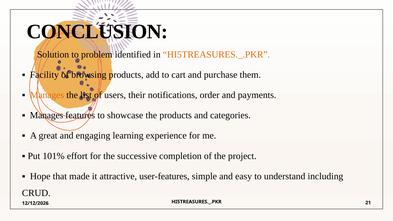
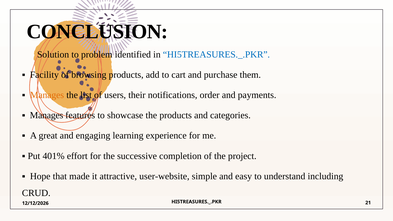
HI5TREASURES._.PKR colour: orange -> blue (216, 55)
101%: 101% -> 401% (54, 156)
user-features: user-features -> user-website (164, 176)
